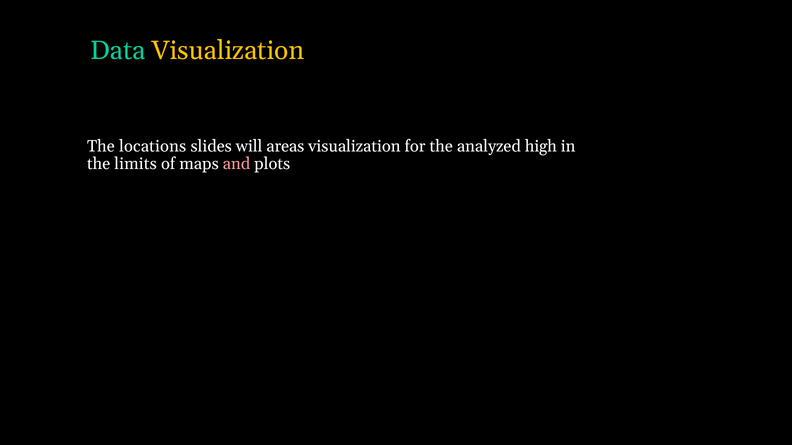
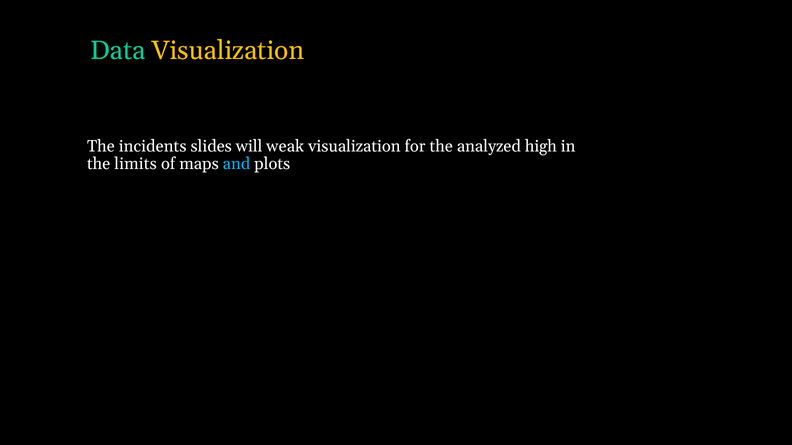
locations: locations -> incidents (153, 146)
areas: areas -> weak (285, 146)
and colour: pink -> light blue (237, 164)
